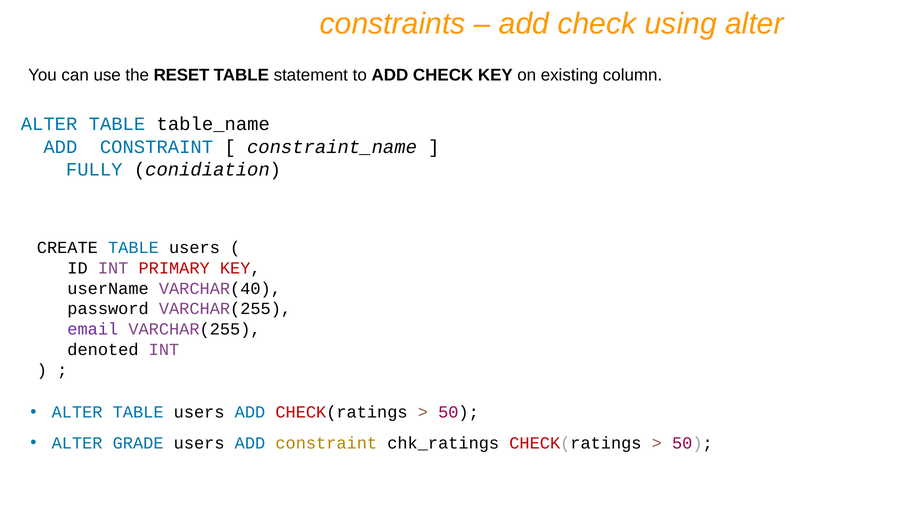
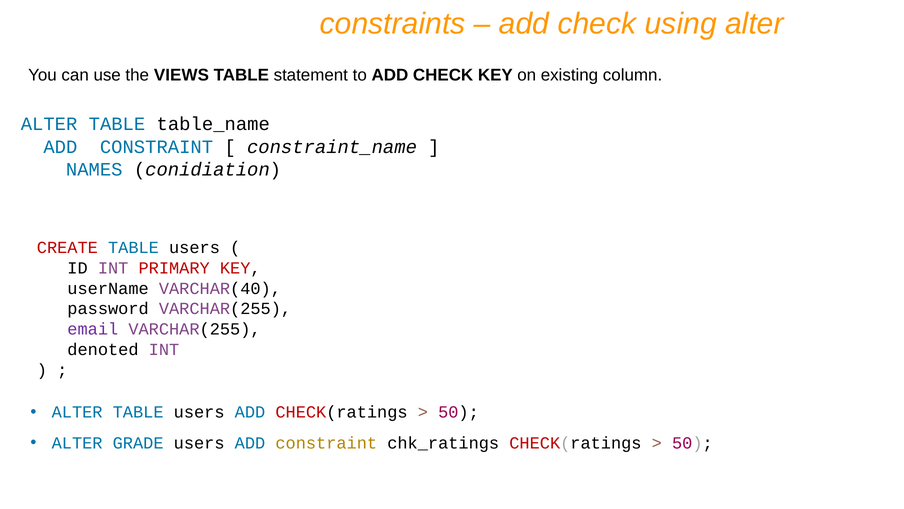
RESET: RESET -> VIEWS (181, 75)
FULLY: FULLY -> NAMES (94, 169)
CREATE colour: black -> red (67, 248)
